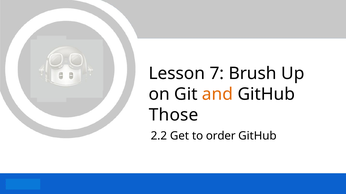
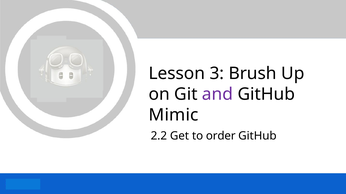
7: 7 -> 3 (217, 74)
and colour: orange -> purple (218, 95)
Those: Those -> Mimic (174, 115)
